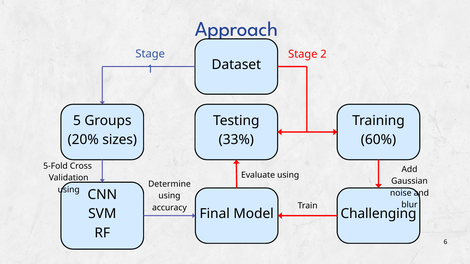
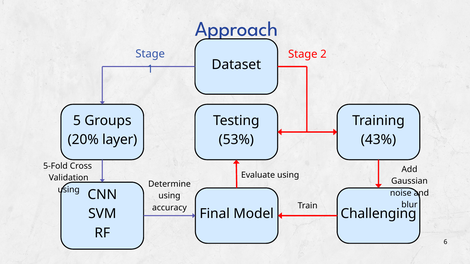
sizes: sizes -> layer (120, 140)
33%: 33% -> 53% (236, 140)
60%: 60% -> 43% (378, 140)
